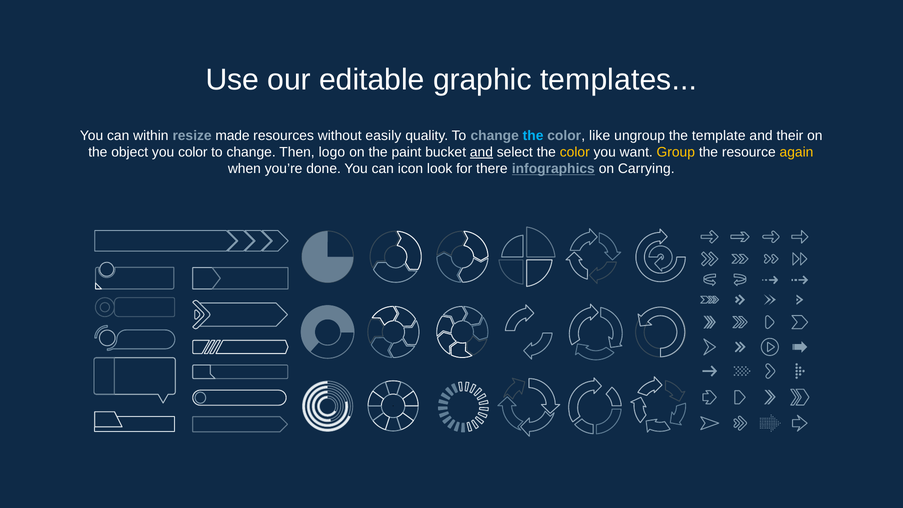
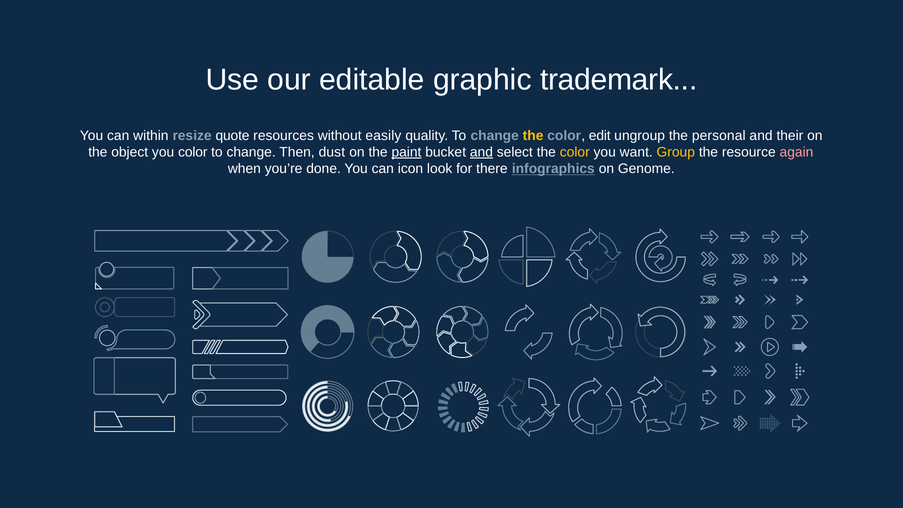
templates: templates -> trademark (619, 80)
made: made -> quote (233, 136)
the colour: light blue -> yellow (533, 136)
like: like -> edit (600, 136)
template: template -> personal (719, 136)
logo: logo -> dust (332, 152)
paint underline: none -> present (406, 152)
again colour: yellow -> pink (797, 152)
Carrying: Carrying -> Genome (646, 169)
